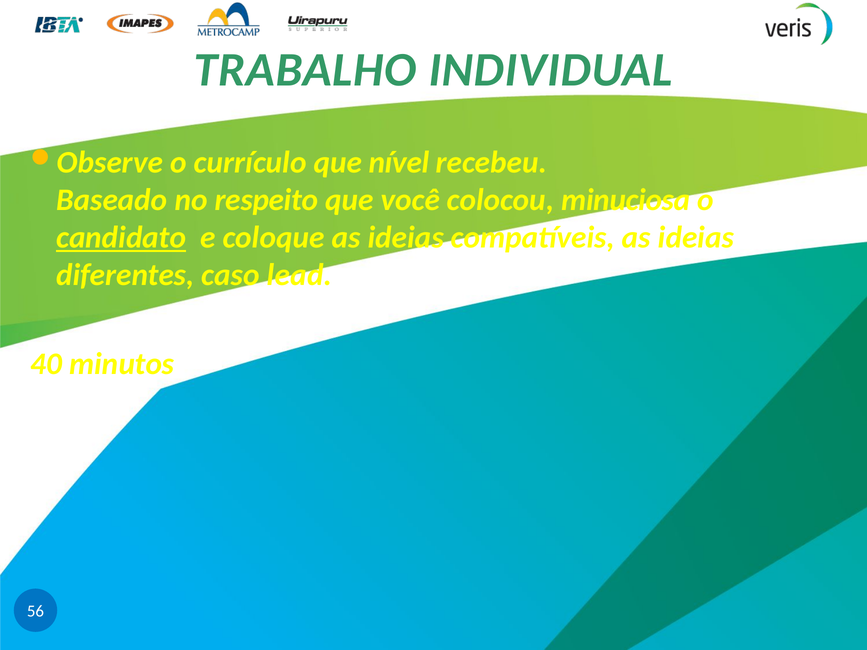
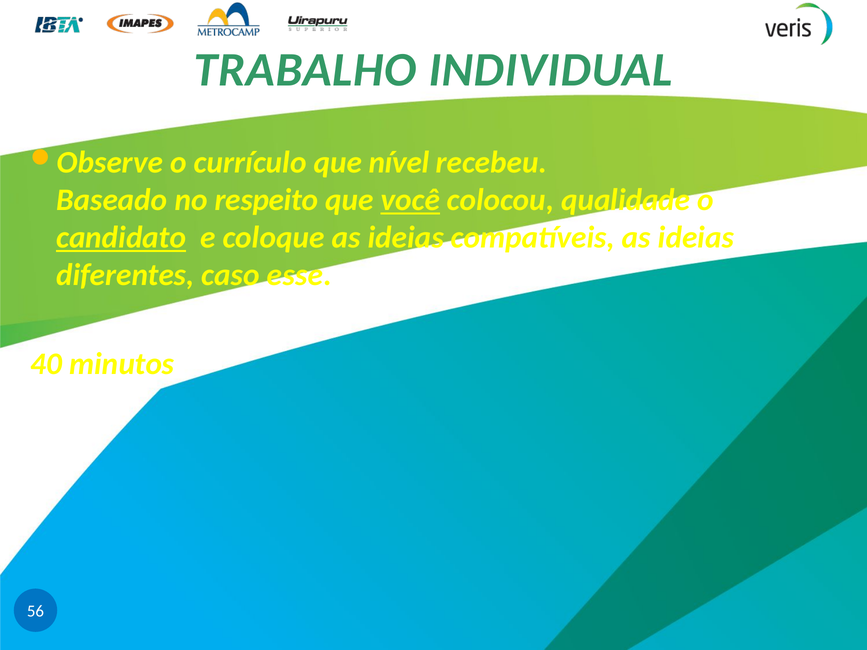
você underline: none -> present (410, 200)
minuciosa: minuciosa -> qualidade (626, 200)
lead: lead -> esse (299, 275)
